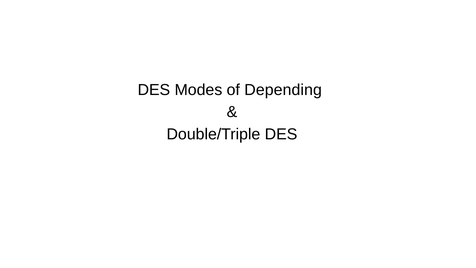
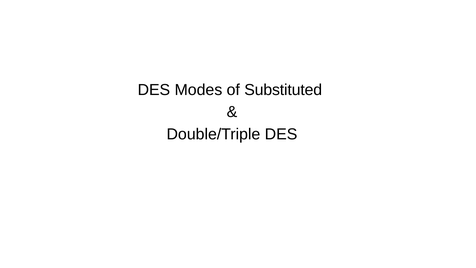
Depending: Depending -> Substituted (283, 90)
